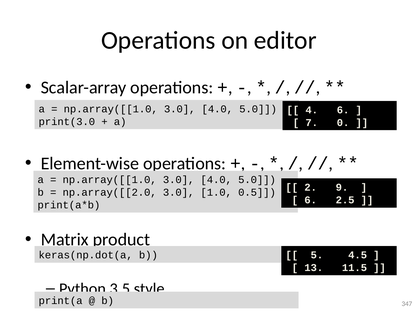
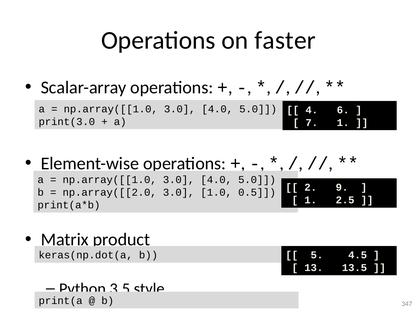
editor: editor -> faster (285, 40)
7 0: 0 -> 1 (343, 122)
6: 6 -> 1 (311, 200)
11.5: 11.5 -> 13.5 (354, 267)
